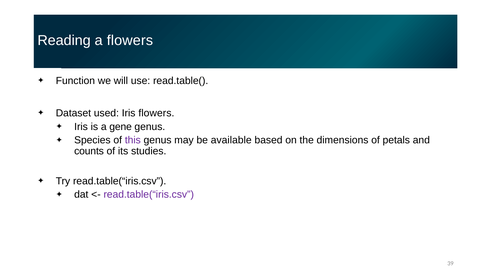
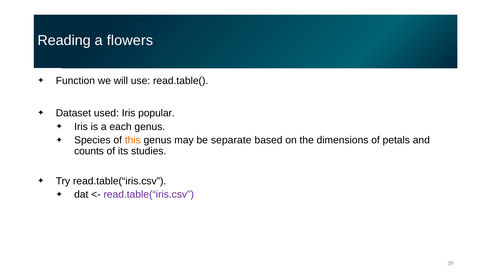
Iris flowers: flowers -> popular (156, 113)
gene: gene -> each (121, 127)
this colour: purple -> orange (133, 140)
available: available -> separate (231, 140)
